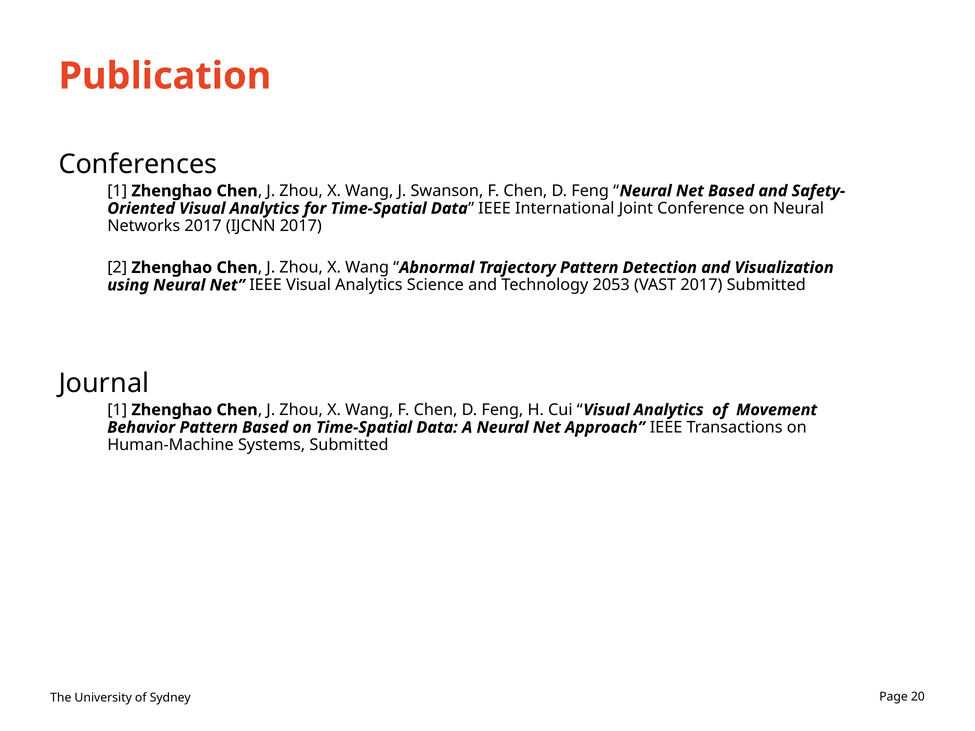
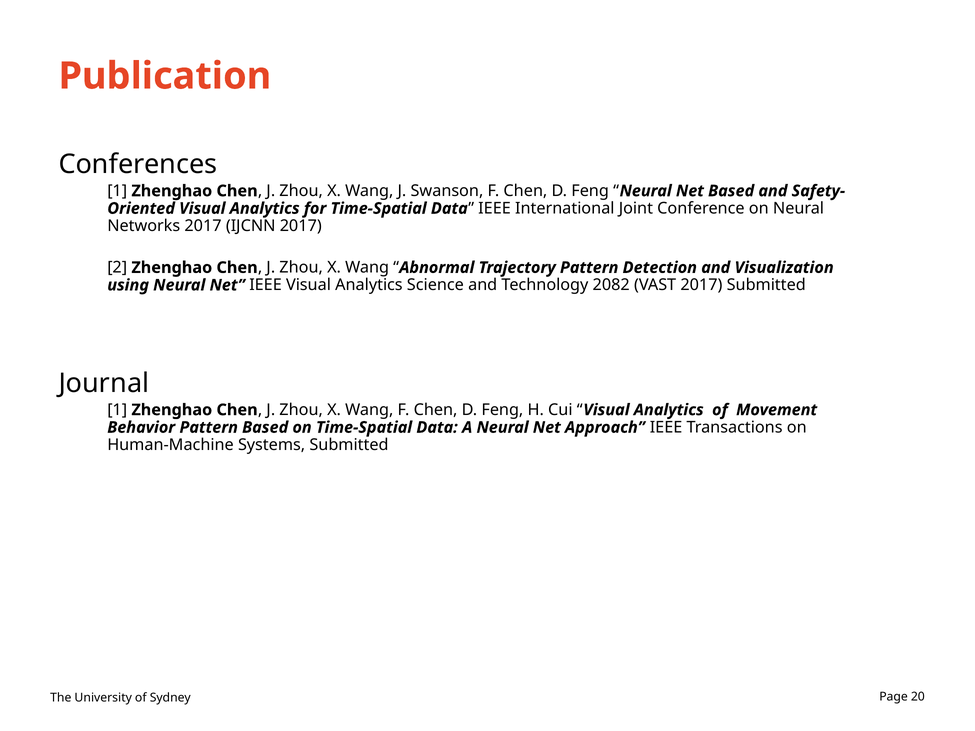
2053: 2053 -> 2082 (611, 285)
